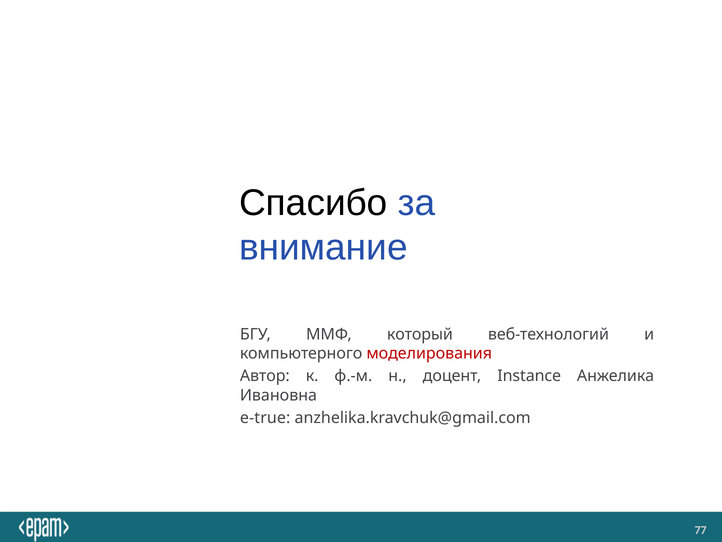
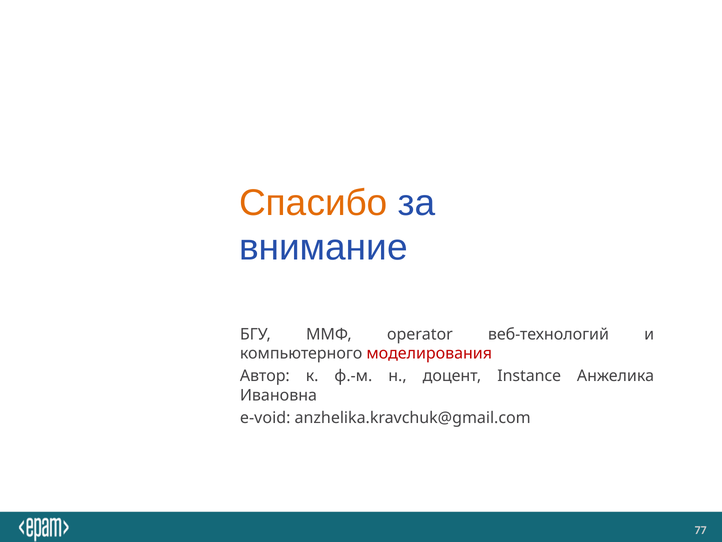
Спасибо colour: black -> orange (313, 203)
который: который -> operator (420, 334)
e-true: e-true -> e-void (265, 418)
